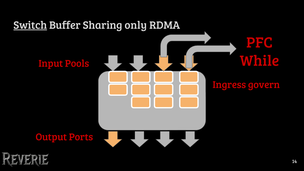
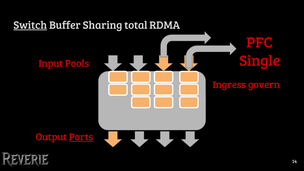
only: only -> total (136, 25)
While: While -> Single (260, 61)
Ports underline: none -> present (81, 137)
